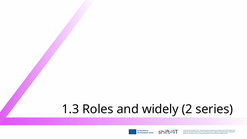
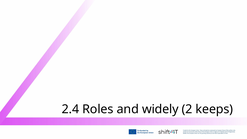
1.3: 1.3 -> 2.4 (70, 109)
series: series -> keeps (214, 109)
